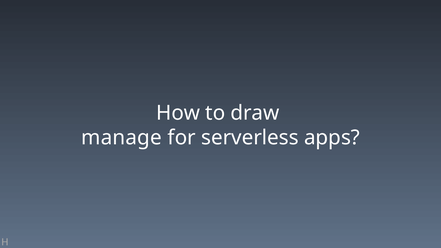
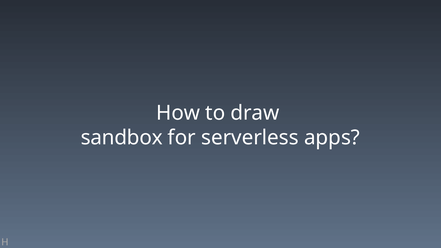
manage: manage -> sandbox (122, 138)
